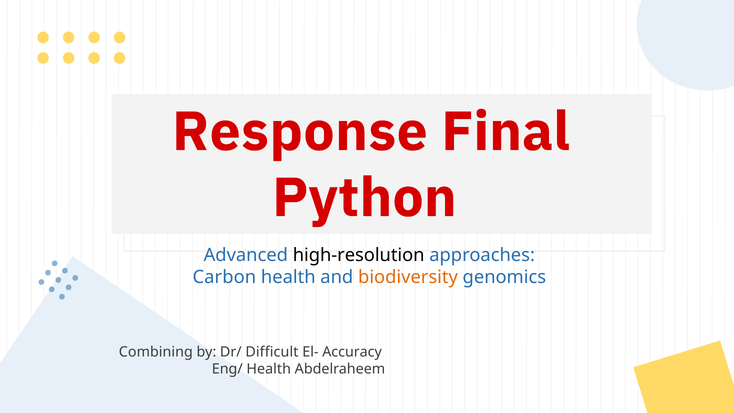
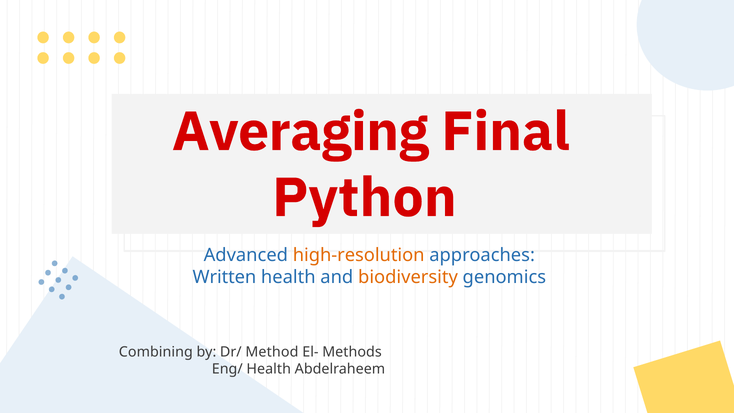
Response: Response -> Averaging (300, 132)
high-resolution colour: black -> orange (359, 255)
Carbon: Carbon -> Written (224, 277)
Difficult: Difficult -> Method (272, 352)
Accuracy: Accuracy -> Methods (352, 352)
